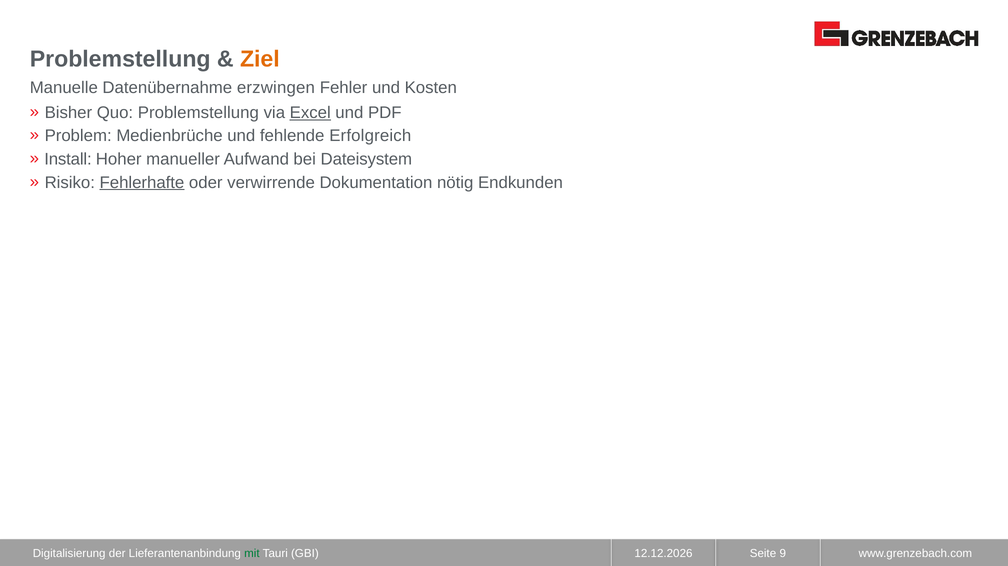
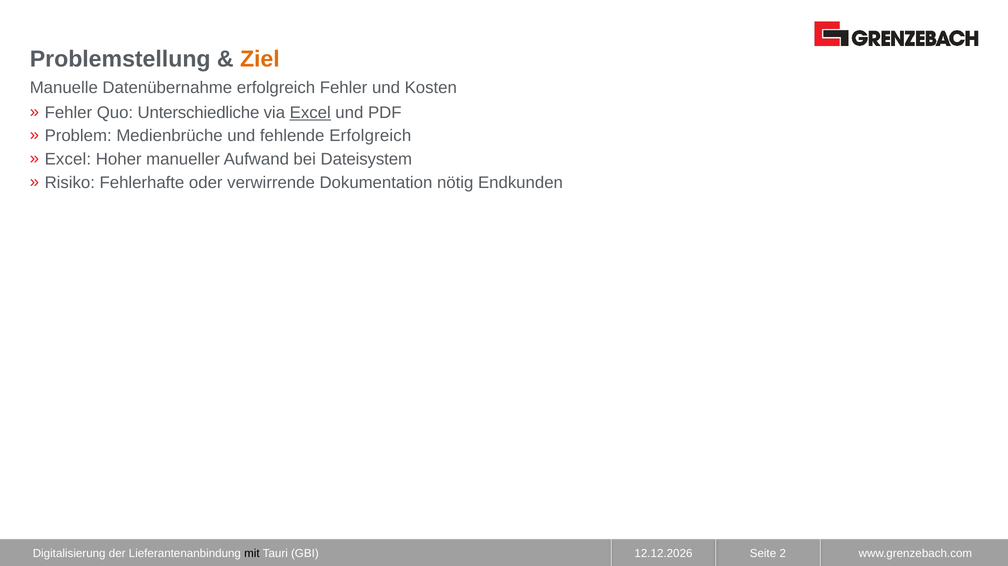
Datenübernahme erzwingen: erzwingen -> erfolgreich (276, 88)
Bisher: Bisher -> Fehler (68, 113)
Quo Problemstellung: Problemstellung -> Unterschiedliche (198, 113)
Install: Install -> Excel (68, 159)
Fehlerhafte underline: present -> none (142, 183)
mit colour: green -> black (252, 554)
9: 9 -> 2 (783, 554)
